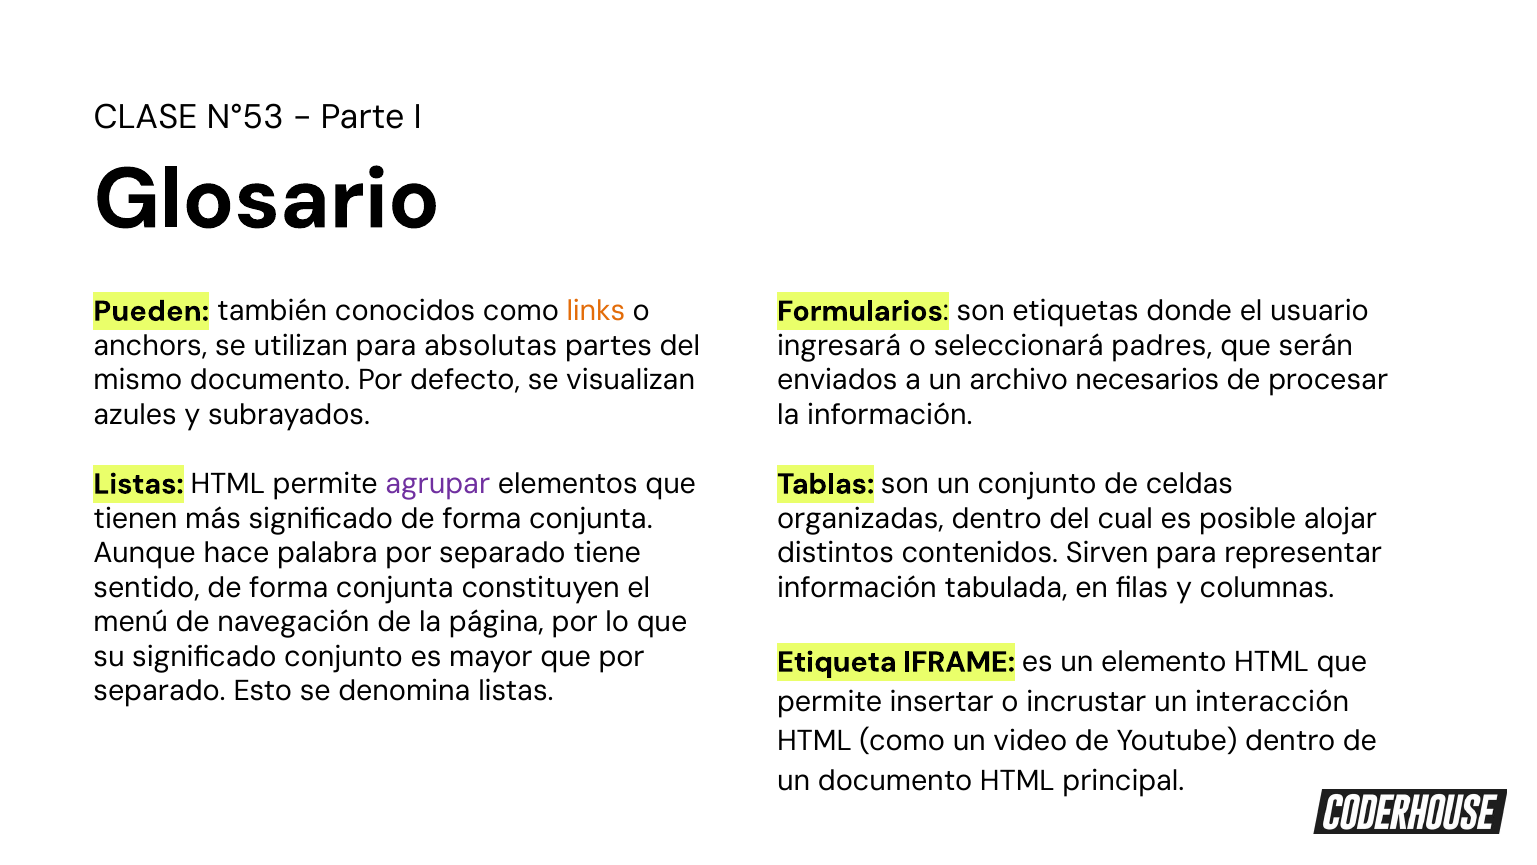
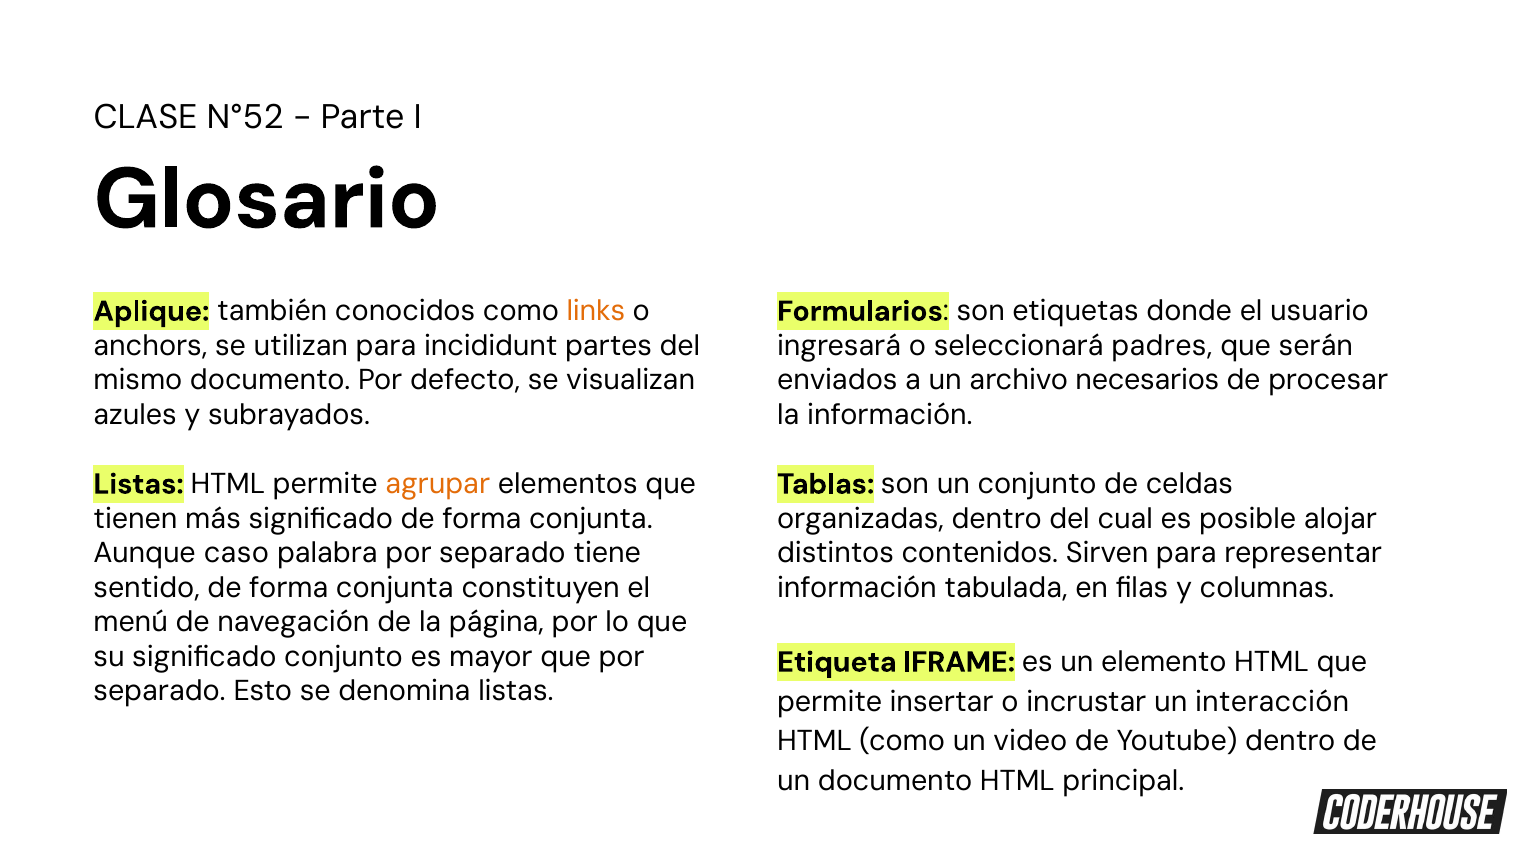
N°53: N°53 -> N°52 (245, 117)
Pueden: Pueden -> Aplique (151, 311)
absolutas: absolutas -> incididunt (491, 346)
agrupar colour: purple -> orange (438, 484)
hace: hace -> caso (236, 553)
